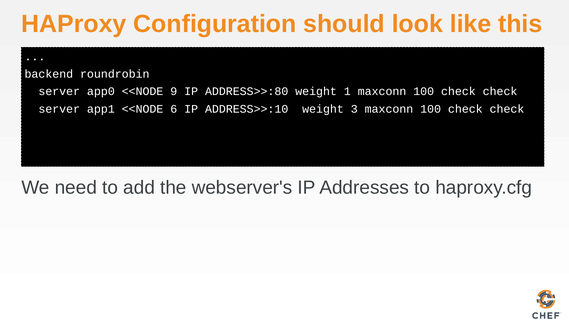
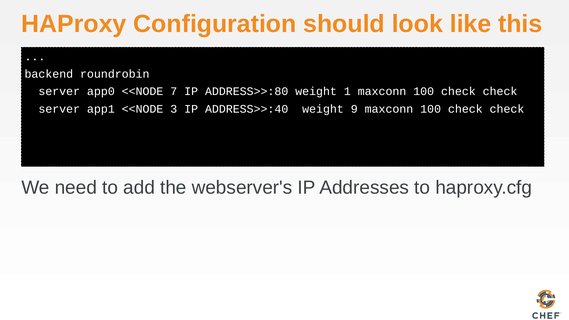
9: 9 -> 7 (174, 91)
6: 6 -> 3 (174, 109)
ADDRESS>>:10: ADDRESS>>:10 -> ADDRESS>>:40 (247, 109)
3: 3 -> 9 (354, 109)
